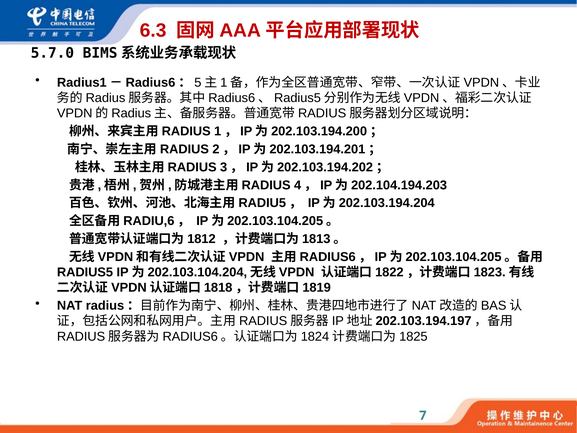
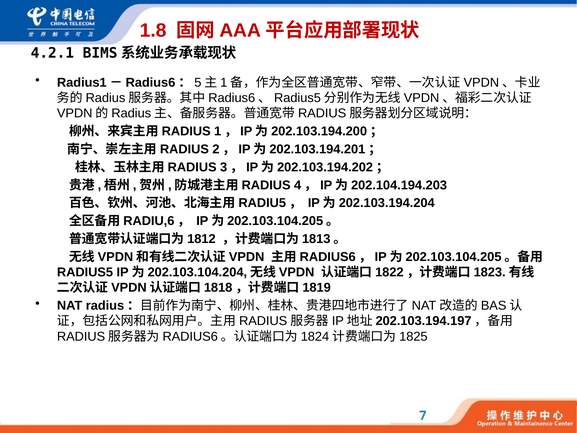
6.3: 6.3 -> 1.8 (153, 30)
5.7.0: 5.7.0 -> 4.2.1 (52, 53)
